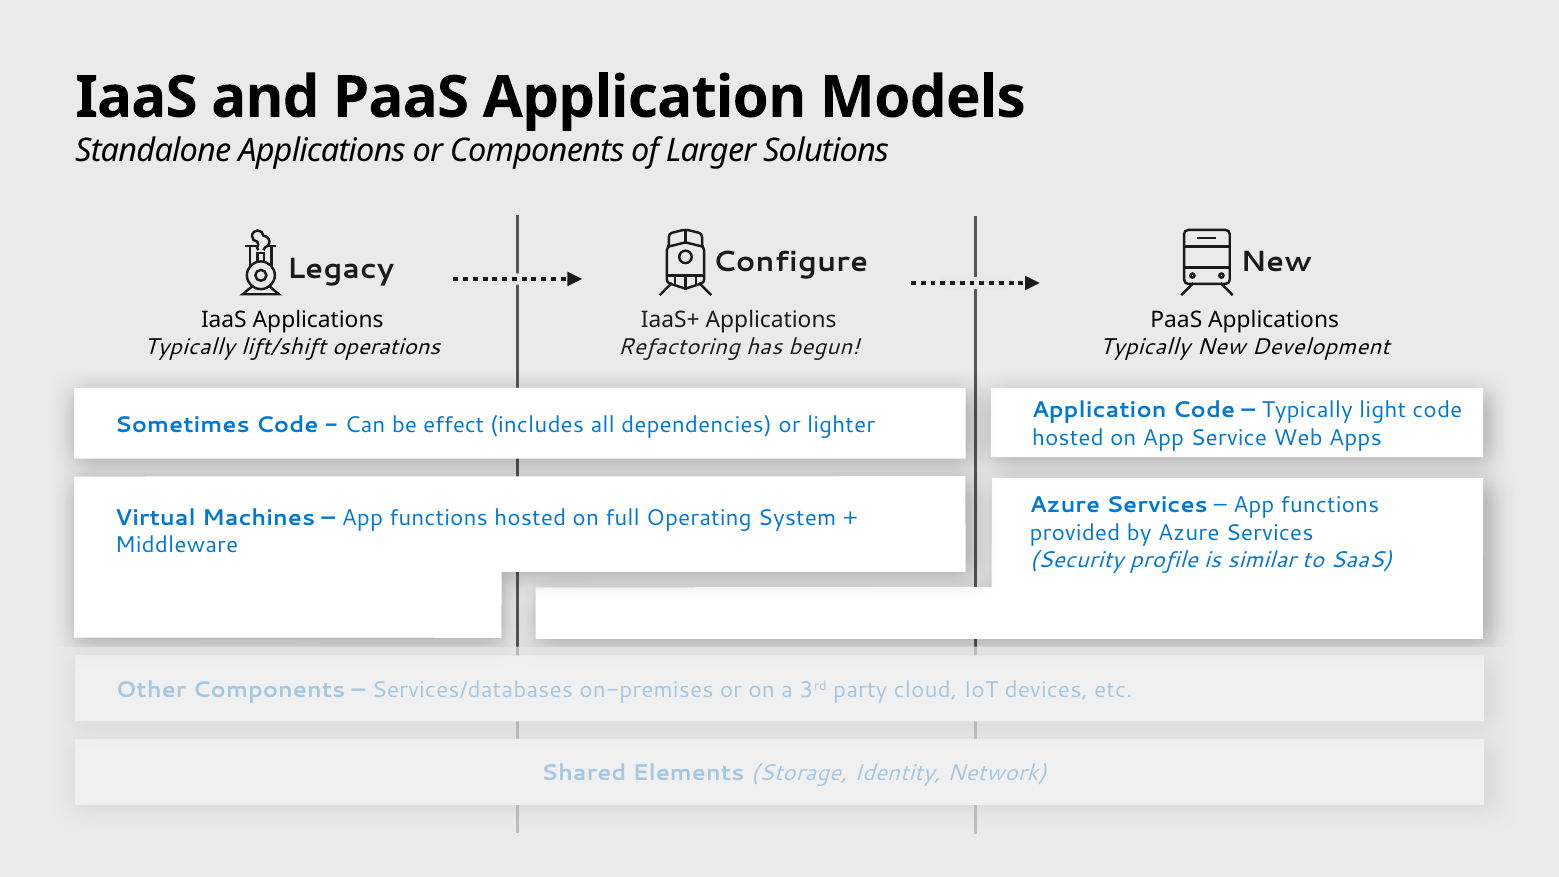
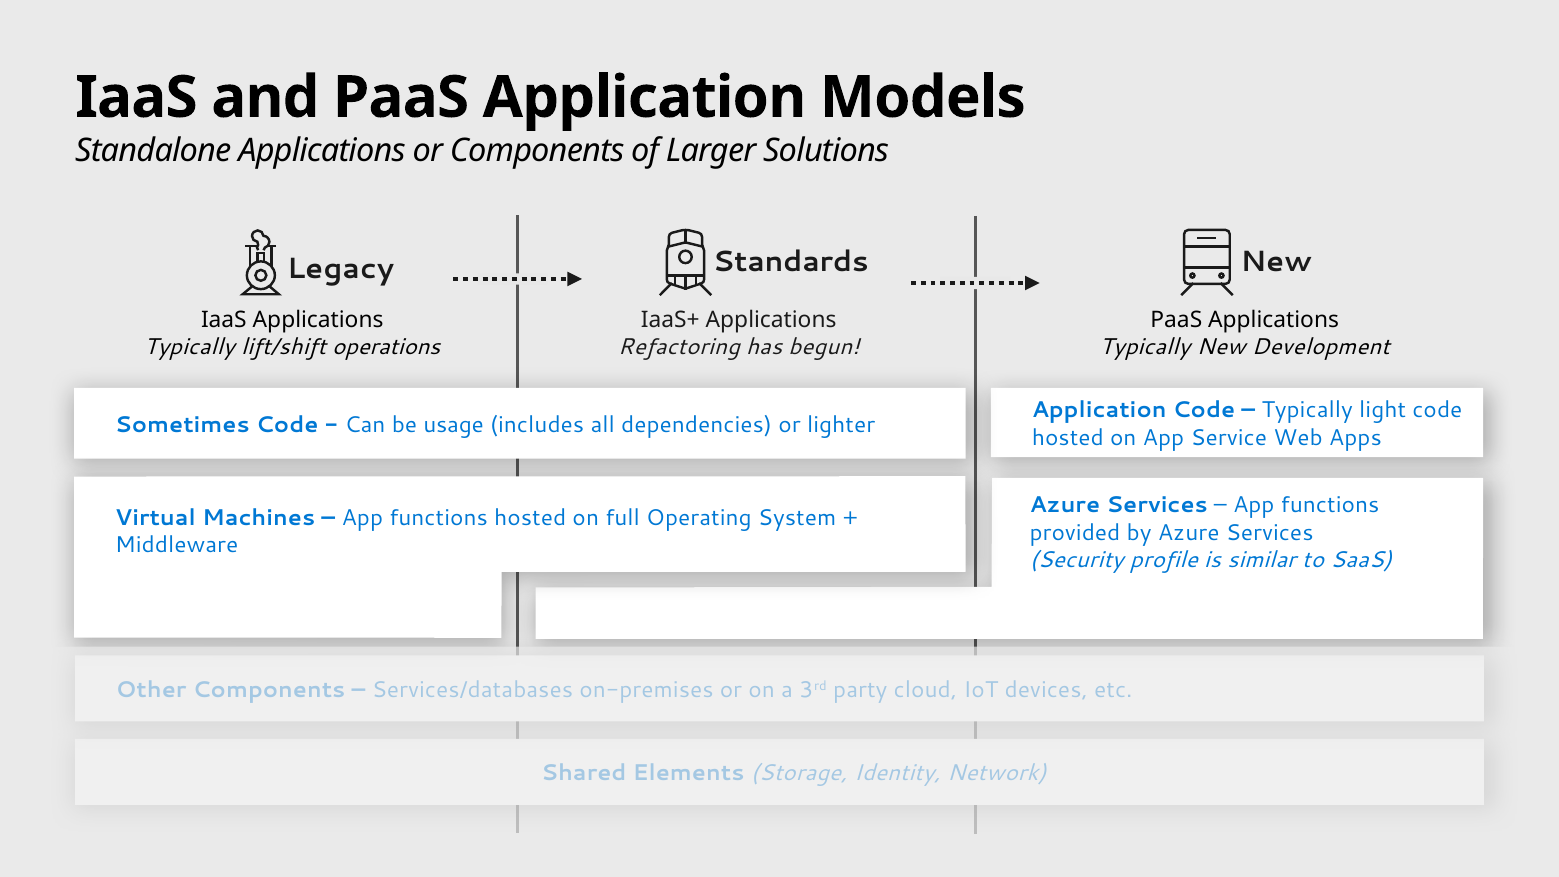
Configure: Configure -> Standards (791, 261)
effect: effect -> usage (454, 425)
